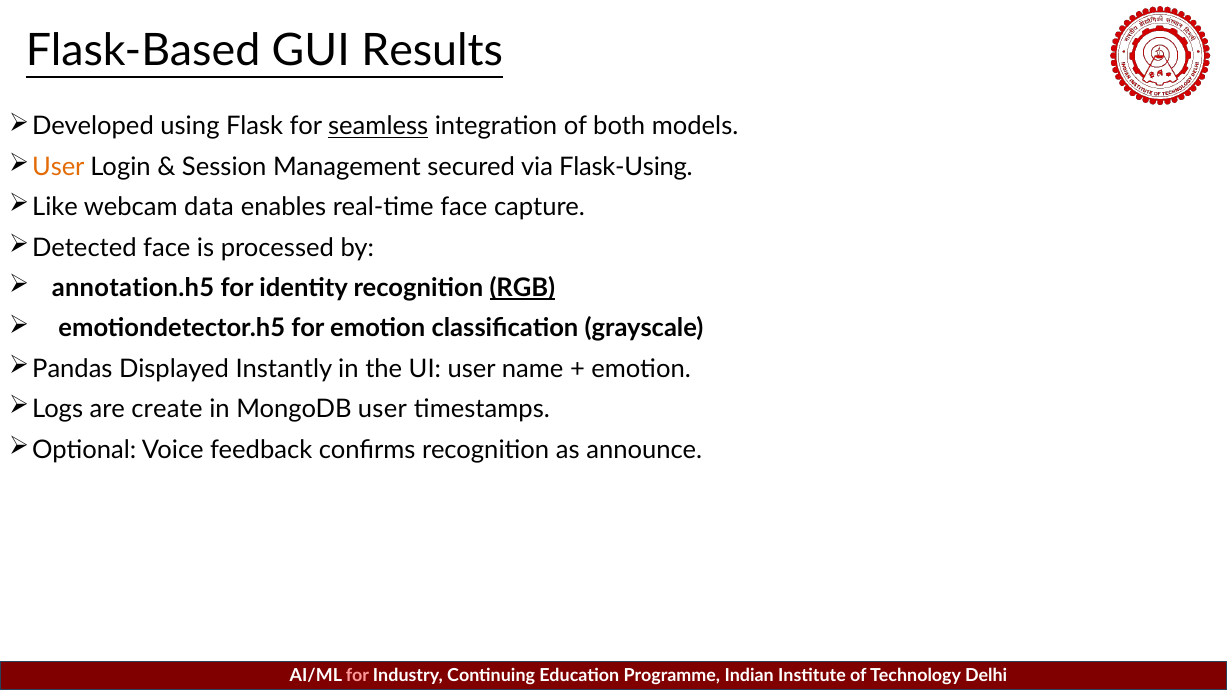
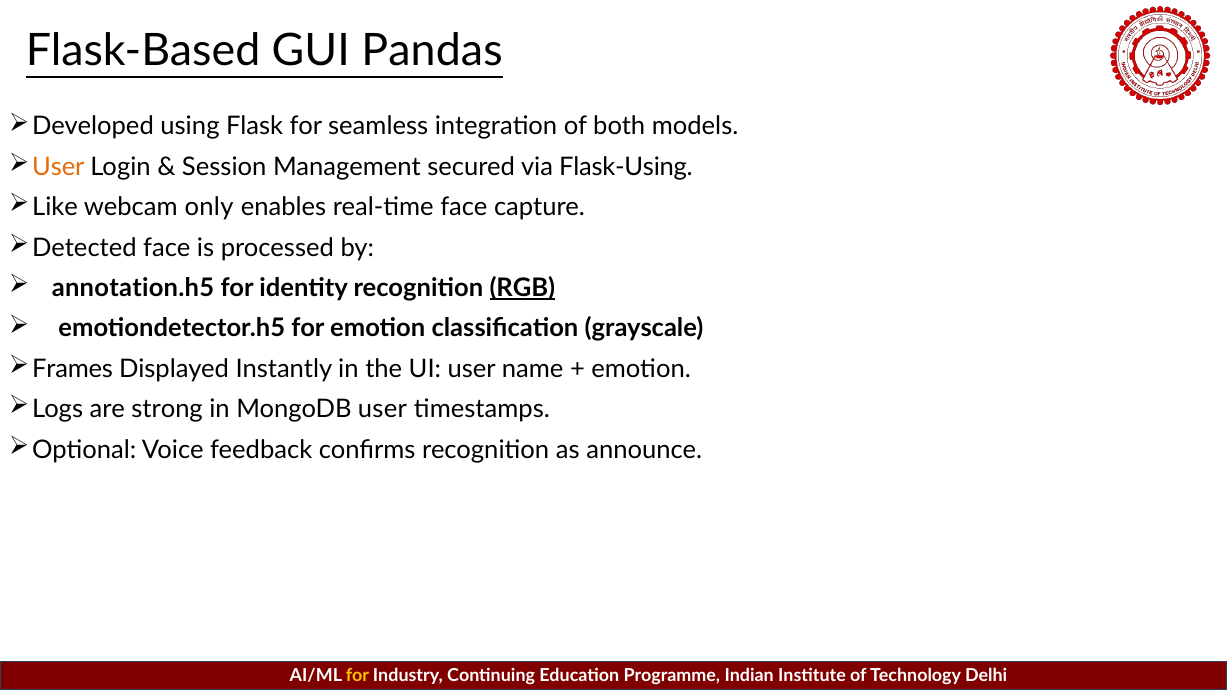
Results: Results -> Pandas (432, 50)
seamless underline: present -> none (378, 127)
data: data -> only (209, 207)
Pandas: Pandas -> Frames (73, 369)
create: create -> strong (167, 409)
for colour: pink -> yellow (357, 676)
